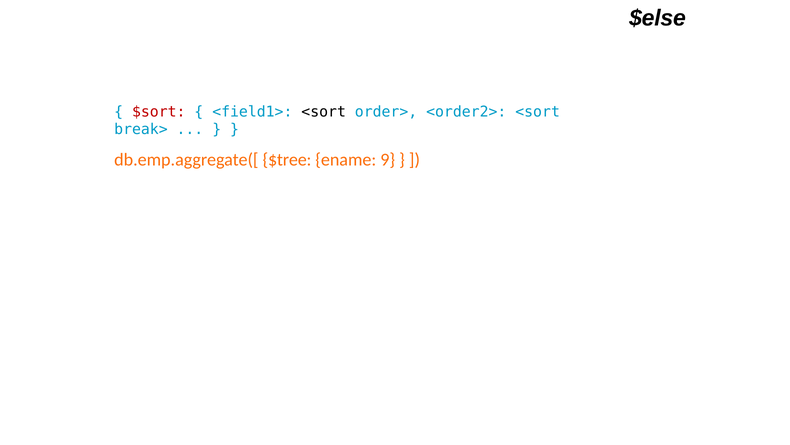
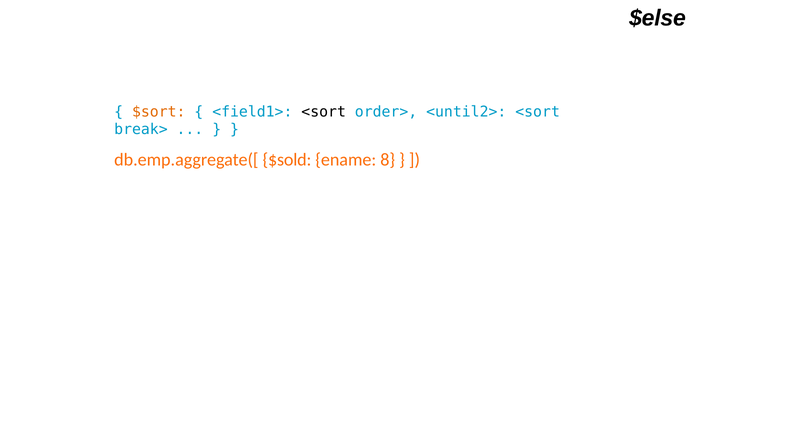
$sort colour: red -> orange (159, 112)
<order2>: <order2> -> <until2> (466, 112)
$tree: $tree -> $sold (287, 160)
9: 9 -> 8 (388, 160)
